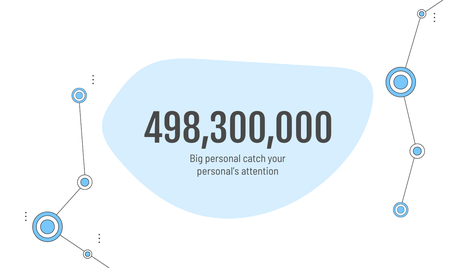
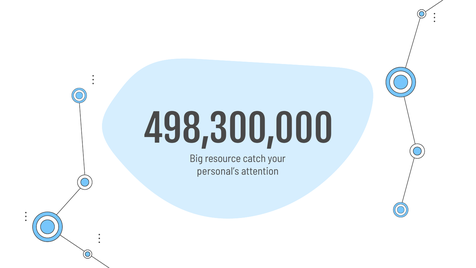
personal: personal -> resource (223, 158)
